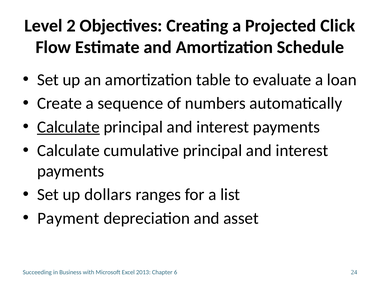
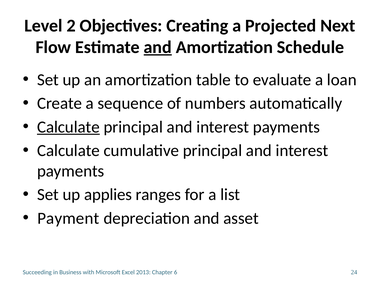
Click: Click -> Next (338, 26)
and underline: none -> present (158, 47)
dollars: dollars -> applies (108, 195)
